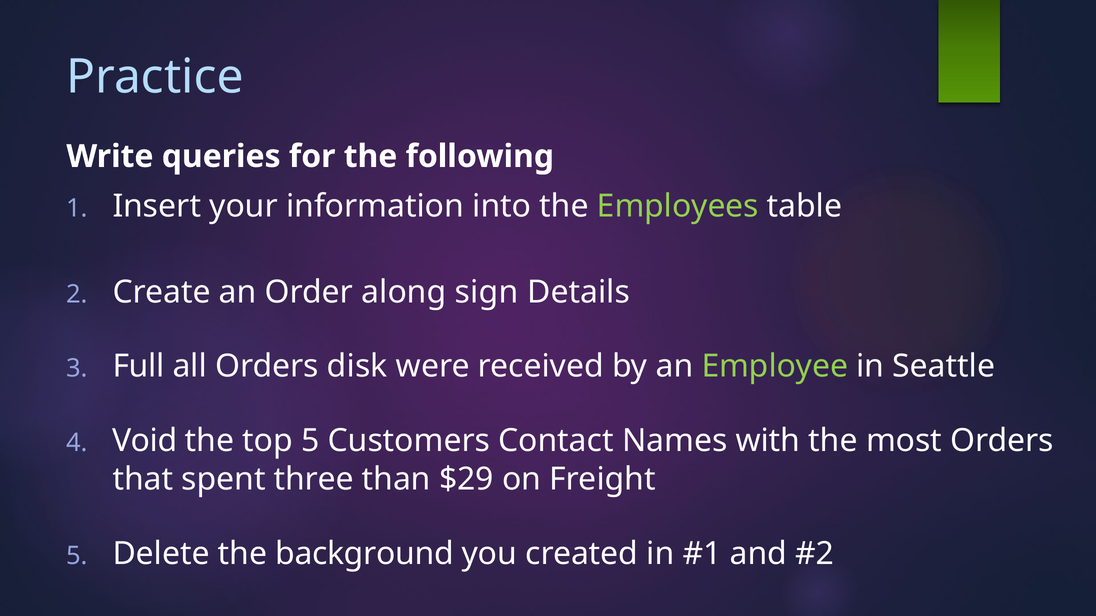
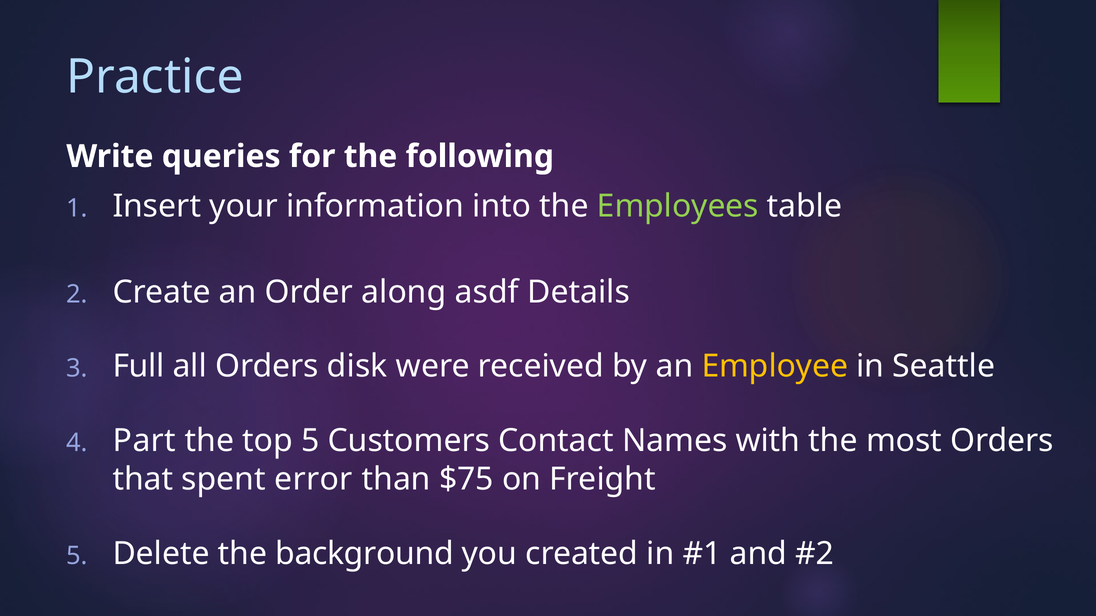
sign: sign -> asdf (487, 292)
Employee colour: light green -> yellow (775, 367)
Void: Void -> Part (144, 441)
three: three -> error (314, 480)
$29: $29 -> $75 (466, 480)
